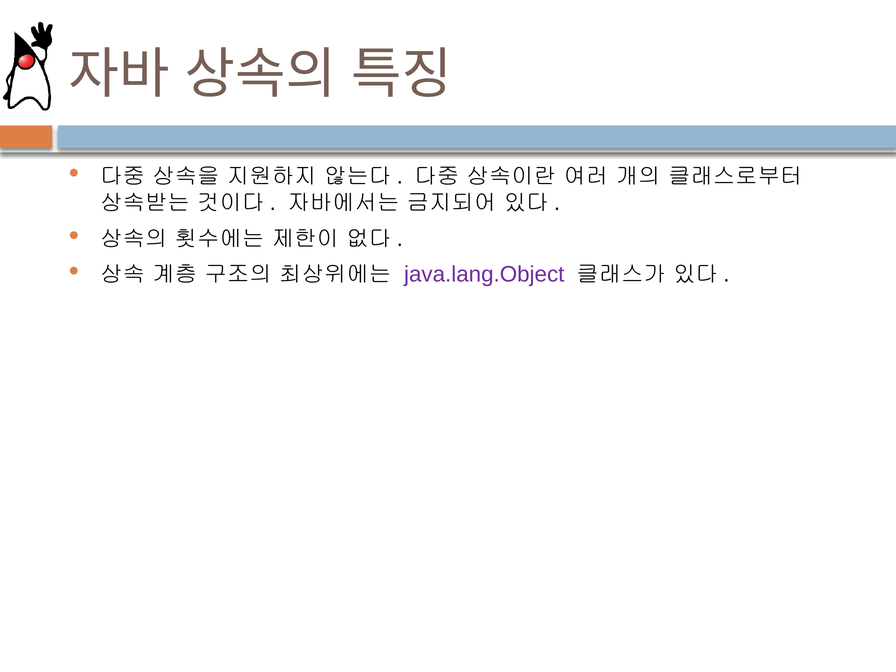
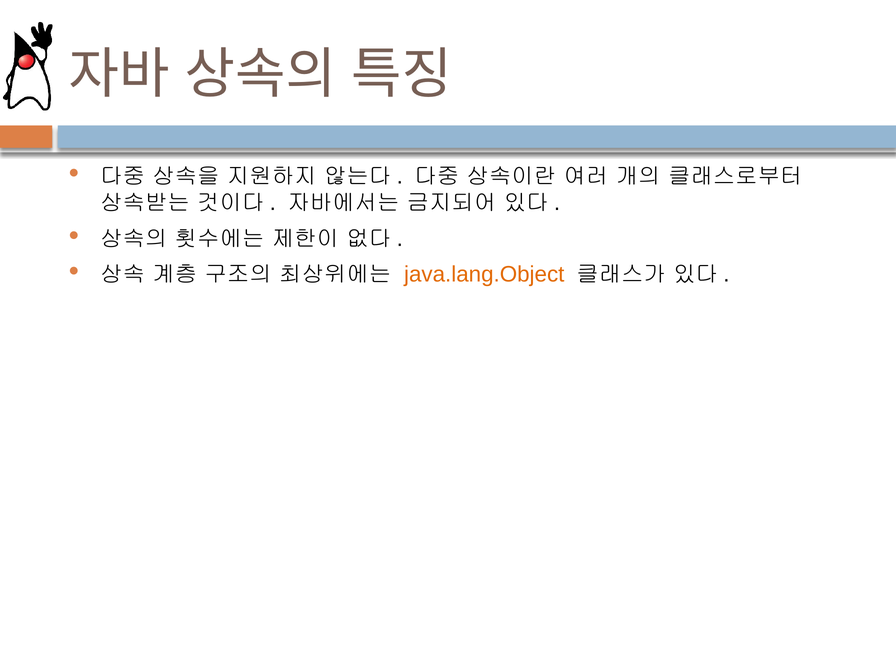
java.lang.Object colour: purple -> orange (484, 274)
